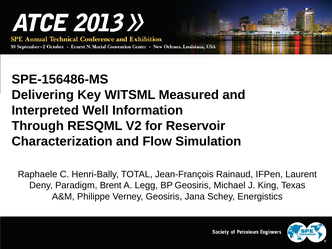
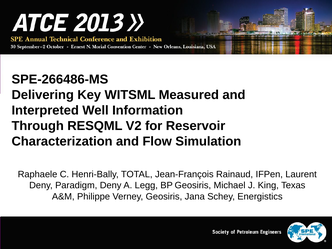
SPE-156486-MS: SPE-156486-MS -> SPE-266486-MS (60, 79)
Paradigm Brent: Brent -> Deny (111, 185)
